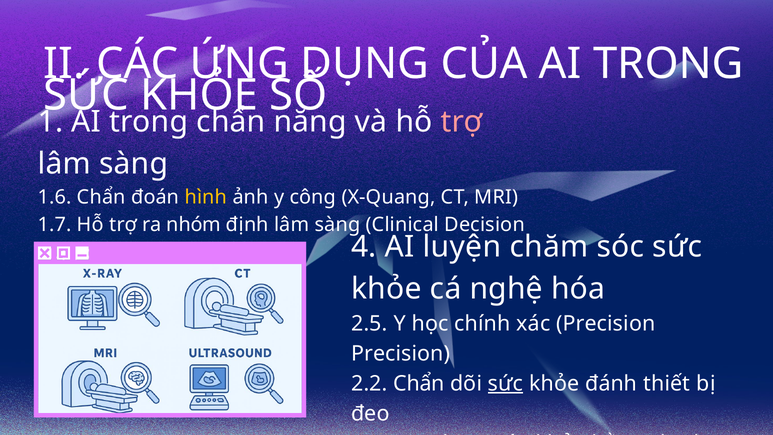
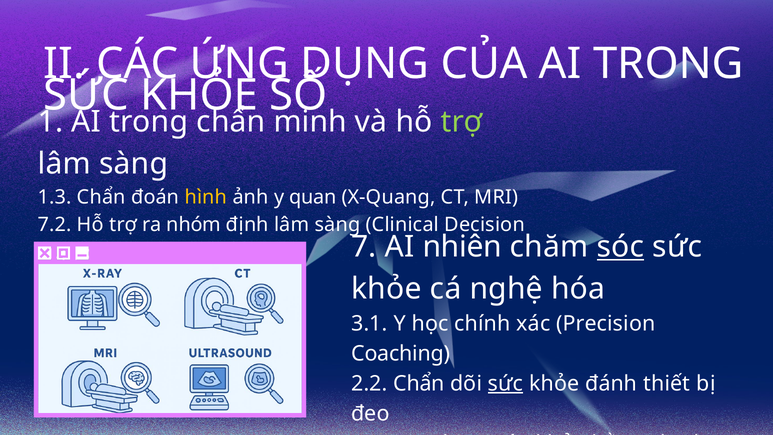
năng: năng -> minh (310, 122)
trợ colour: pink -> light green (462, 122)
1.6: 1.6 -> 1.3 (55, 197)
công: công -> quan (313, 197)
1.7: 1.7 -> 7.2 (55, 225)
4: 4 -> 7 (364, 247)
luyện: luyện -> nhiên (462, 247)
sóc underline: none -> present (620, 247)
2.5: 2.5 -> 3.1 (369, 323)
Precision: Precision -> Coaching (401, 353)
